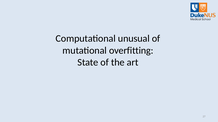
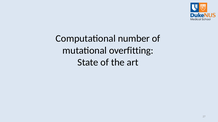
unusual: unusual -> number (134, 39)
